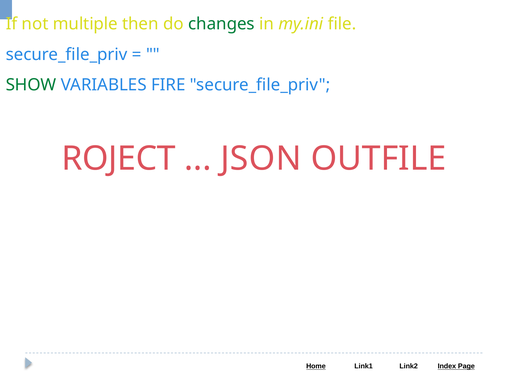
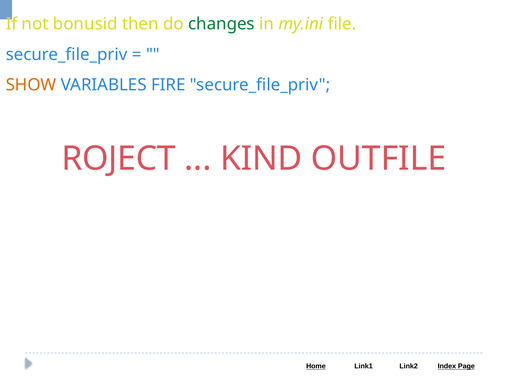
multiple: multiple -> bonusid (85, 24)
SHOW colour: green -> orange (31, 85)
JSON: JSON -> KIND (261, 159)
